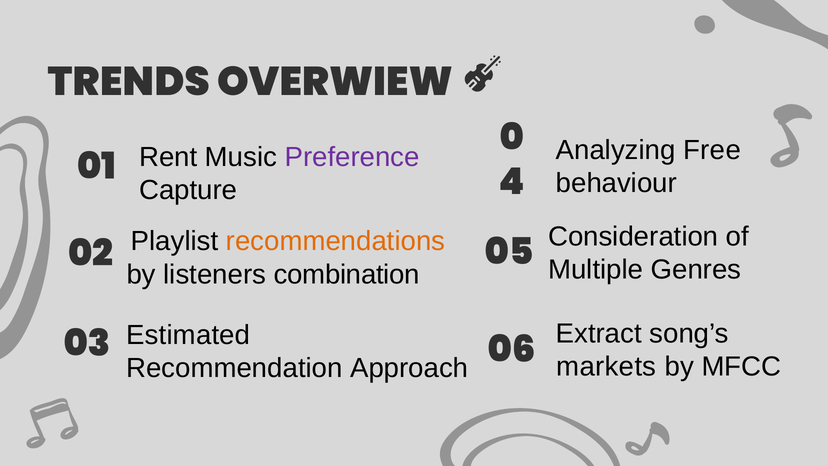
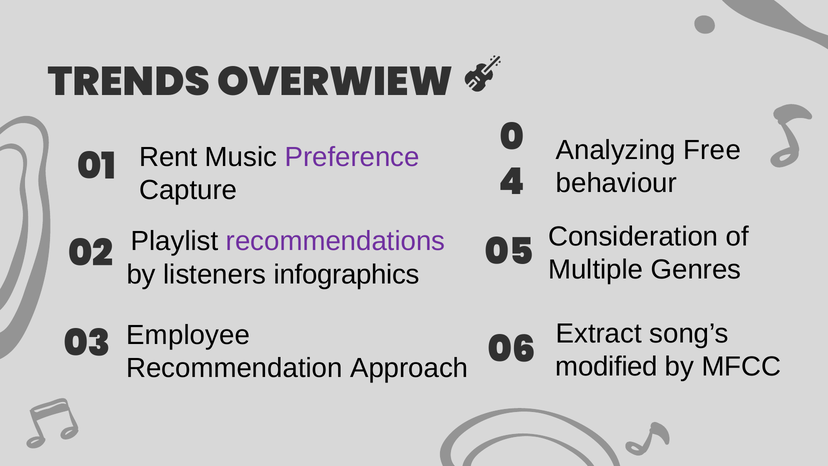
recommendations colour: orange -> purple (336, 241)
combination: combination -> infographics (347, 274)
Estimated: Estimated -> Employee (188, 335)
markets: markets -> modified (607, 367)
